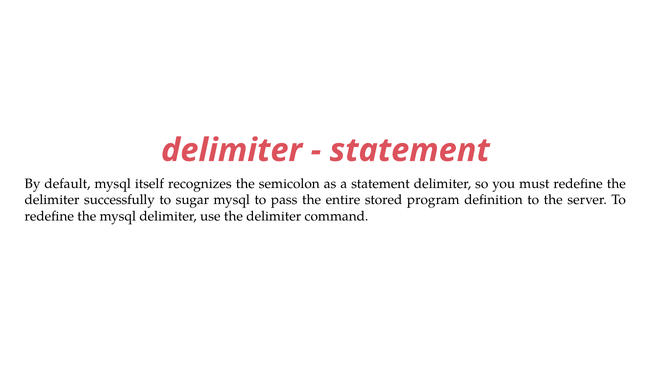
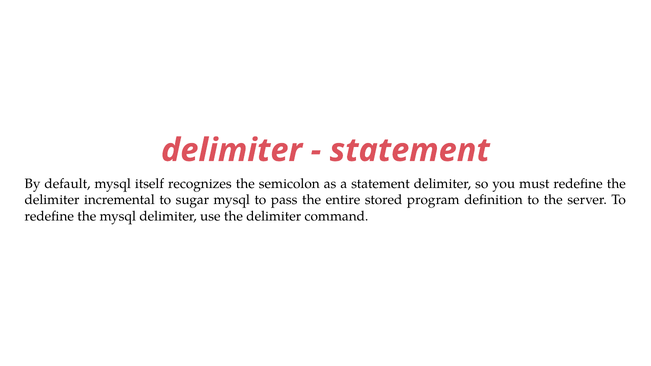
successfully: successfully -> incremental (119, 200)
